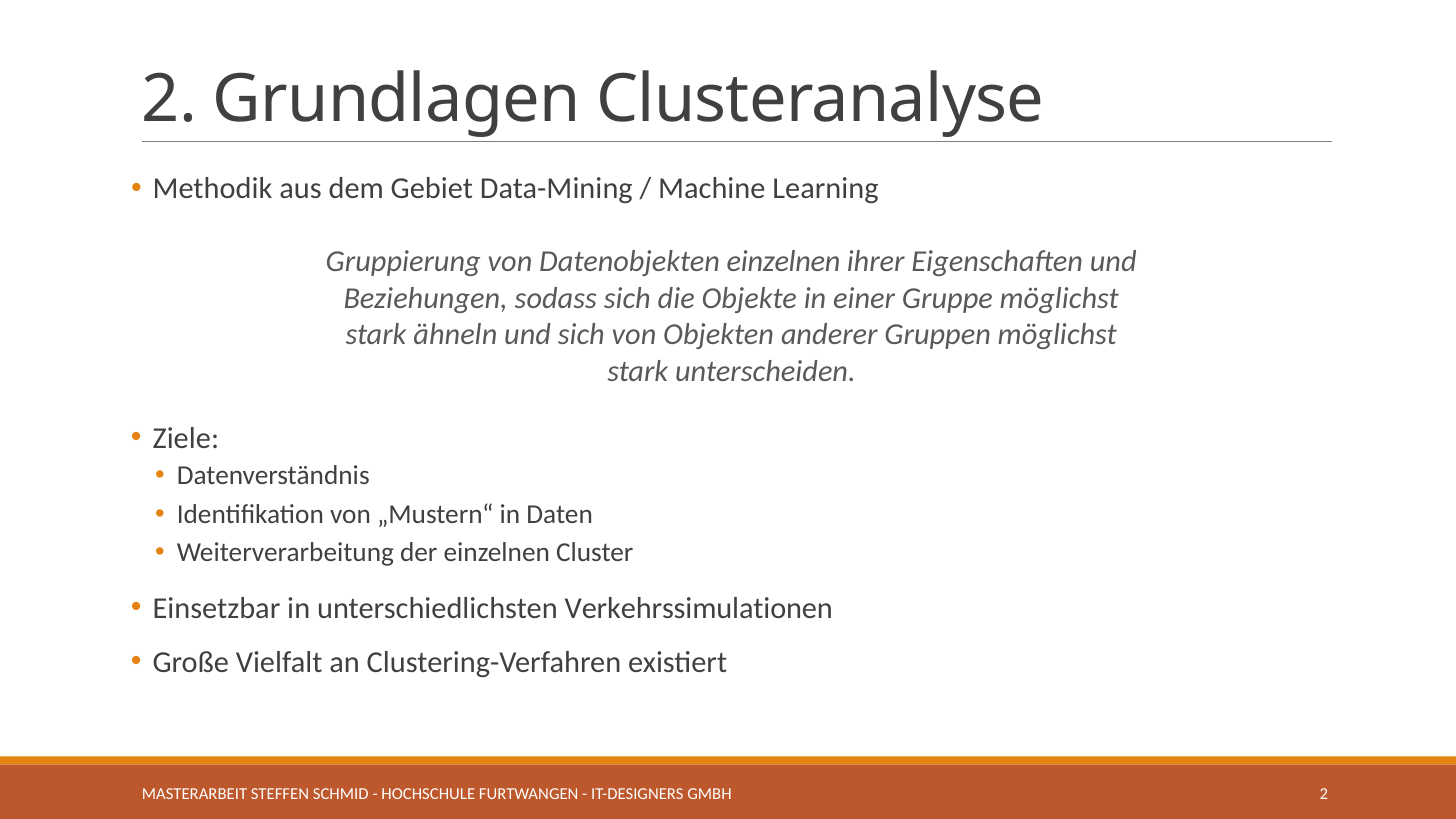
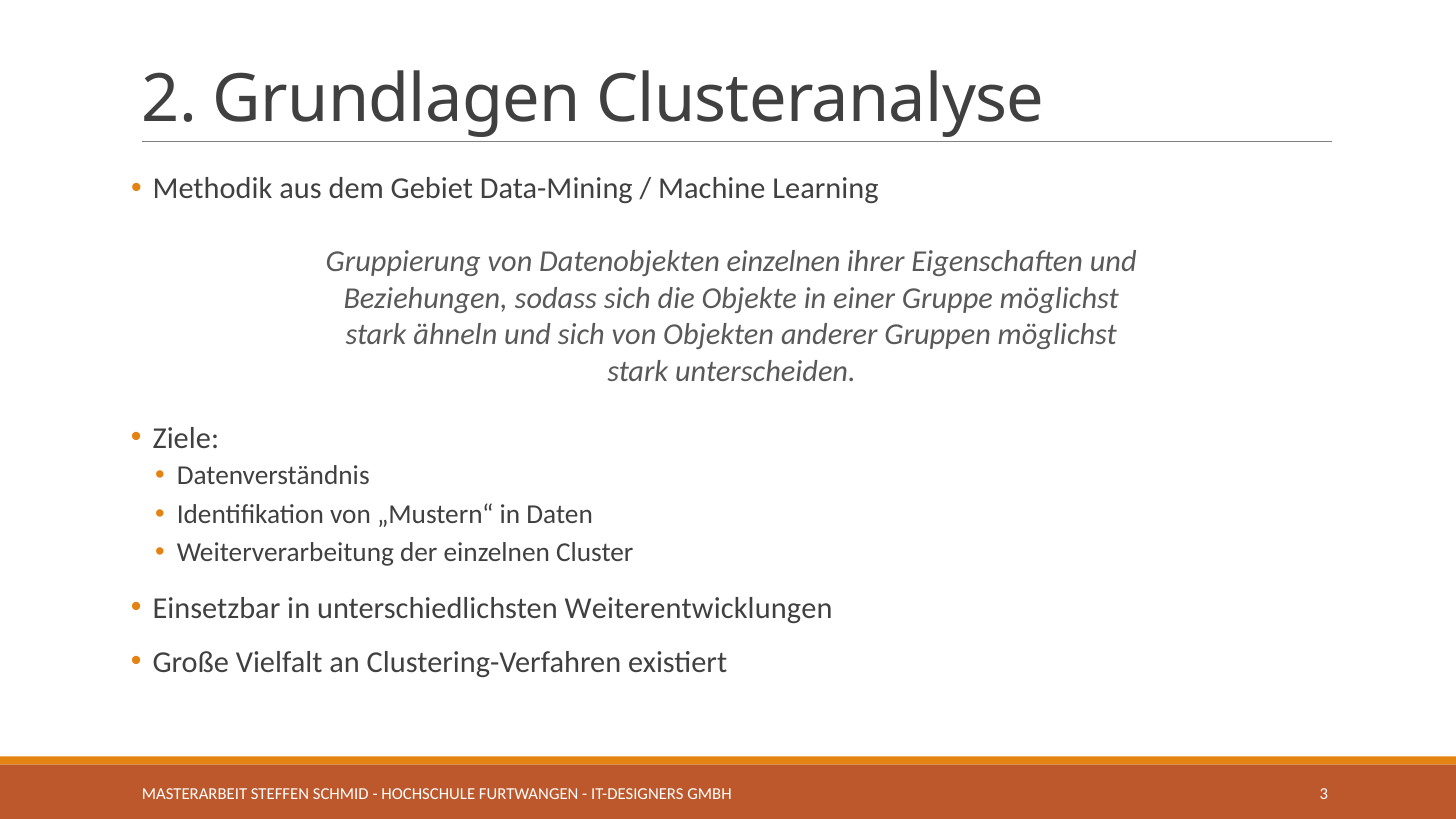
Verkehrssimulationen: Verkehrssimulationen -> Weiterentwicklungen (699, 608)
GMBH 2: 2 -> 3 (1324, 794)
